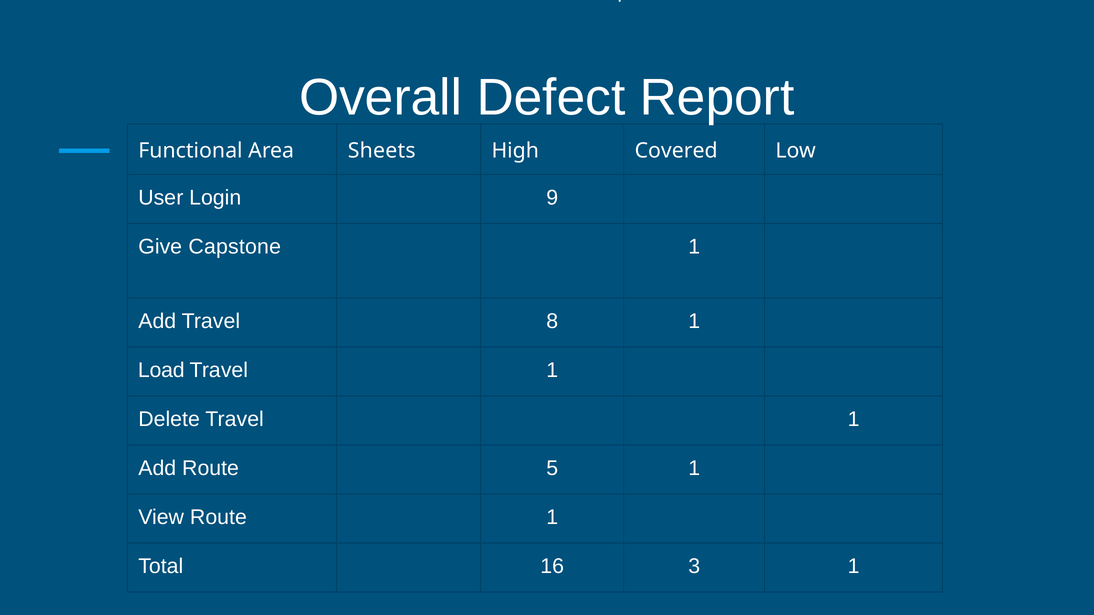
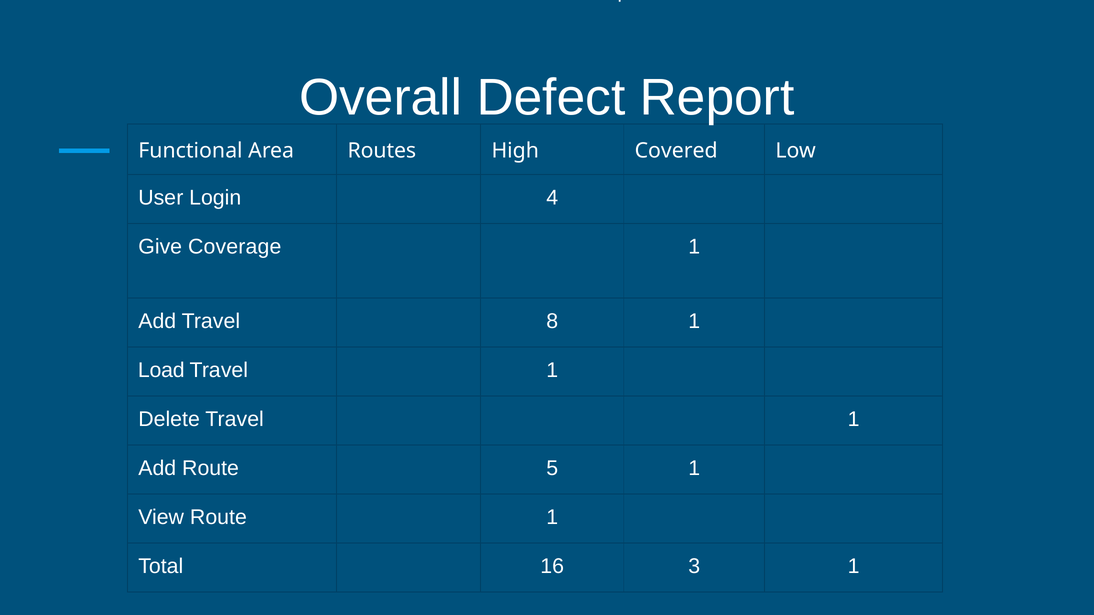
Sheets: Sheets -> Routes (382, 151)
9: 9 -> 4 (552, 198)
Capstone: Capstone -> Coverage (235, 247)
